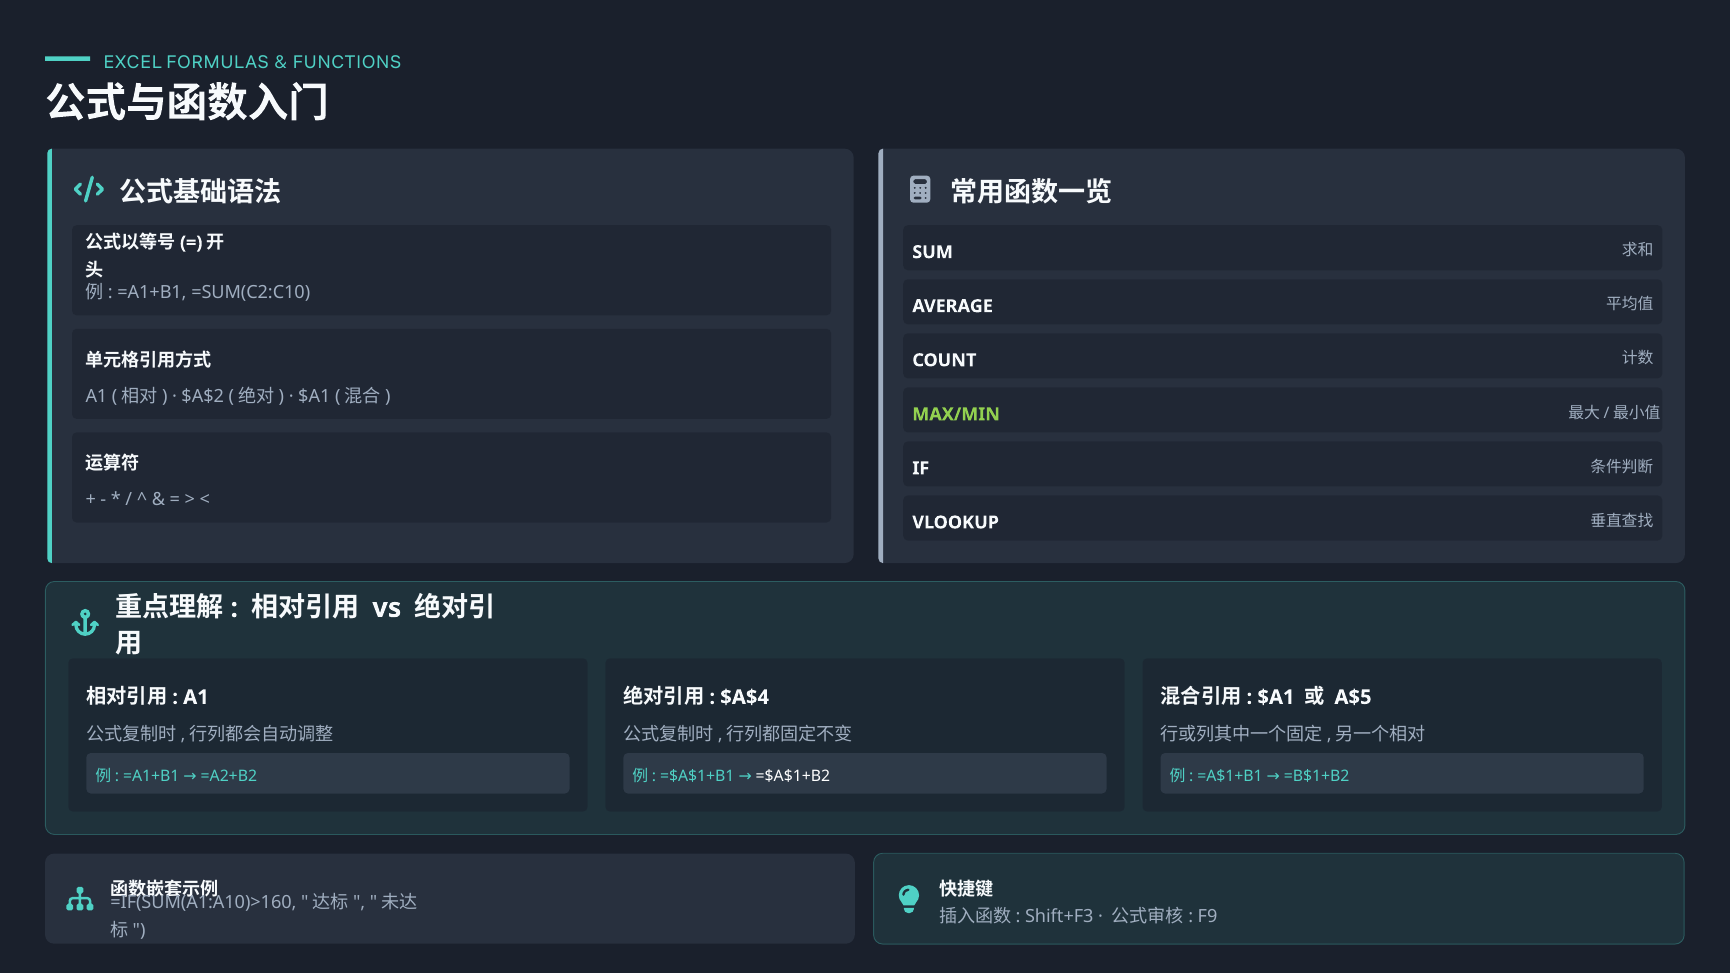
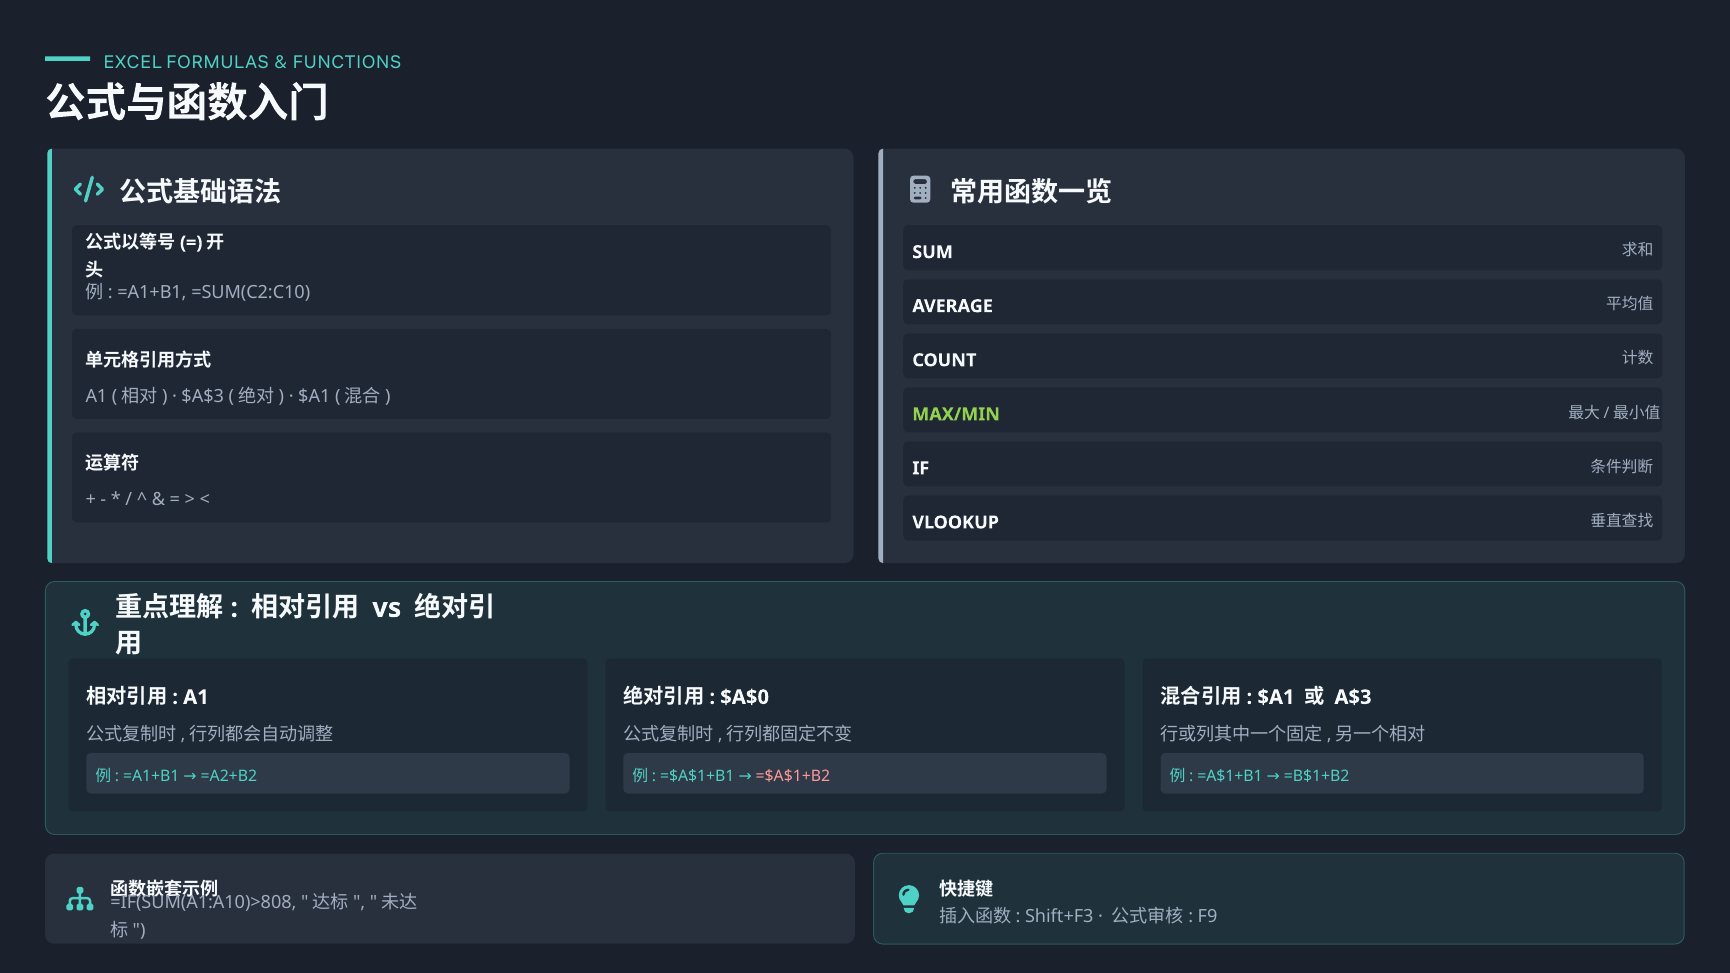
$A$2: $A$2 -> $A$3 (203, 396)
$A$4: $A$4 -> $A$0 (745, 697)
A$5: A$5 -> A$3 (1353, 697)
=$A$1+B2 colour: white -> pink (793, 776)
=IF(SUM(A1:A10)>160: =IF(SUM(A1:A10)>160 -> =IF(SUM(A1:A10)>808 (203, 903)
